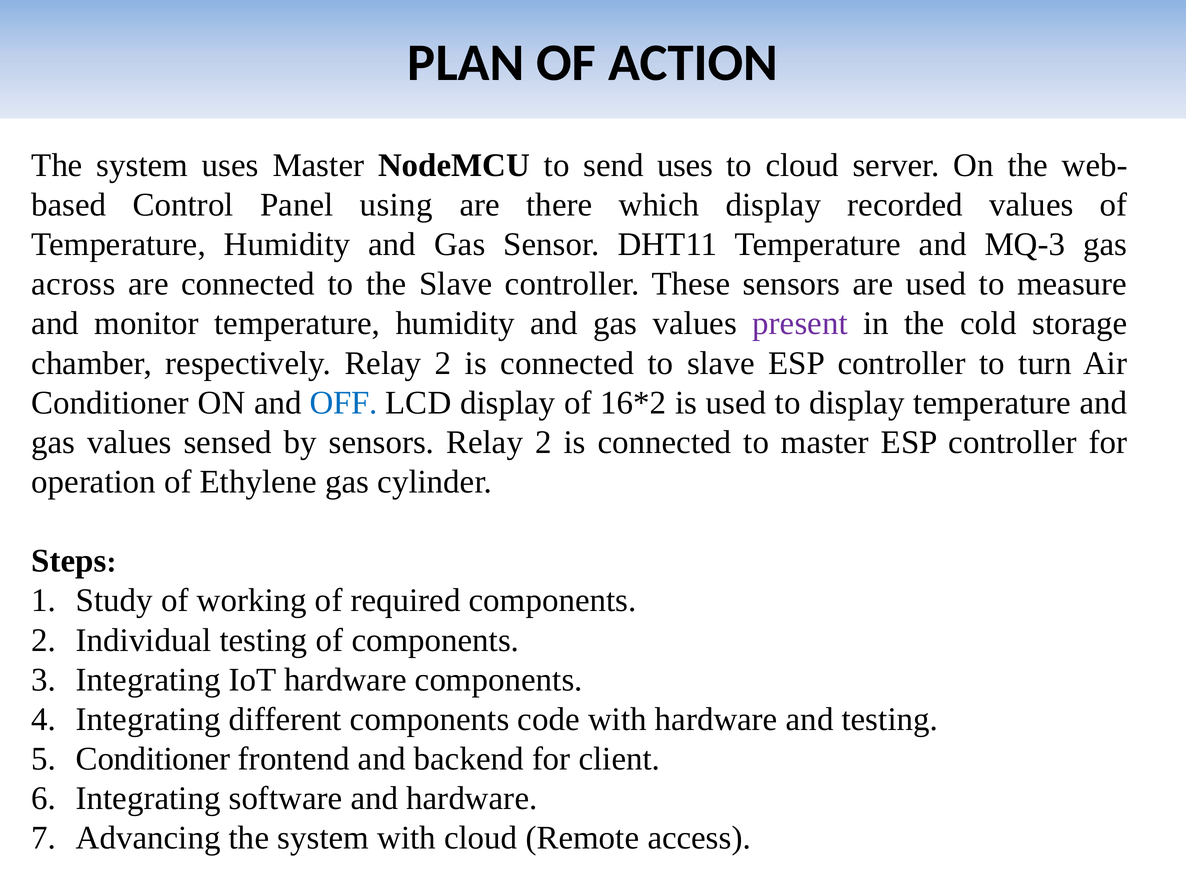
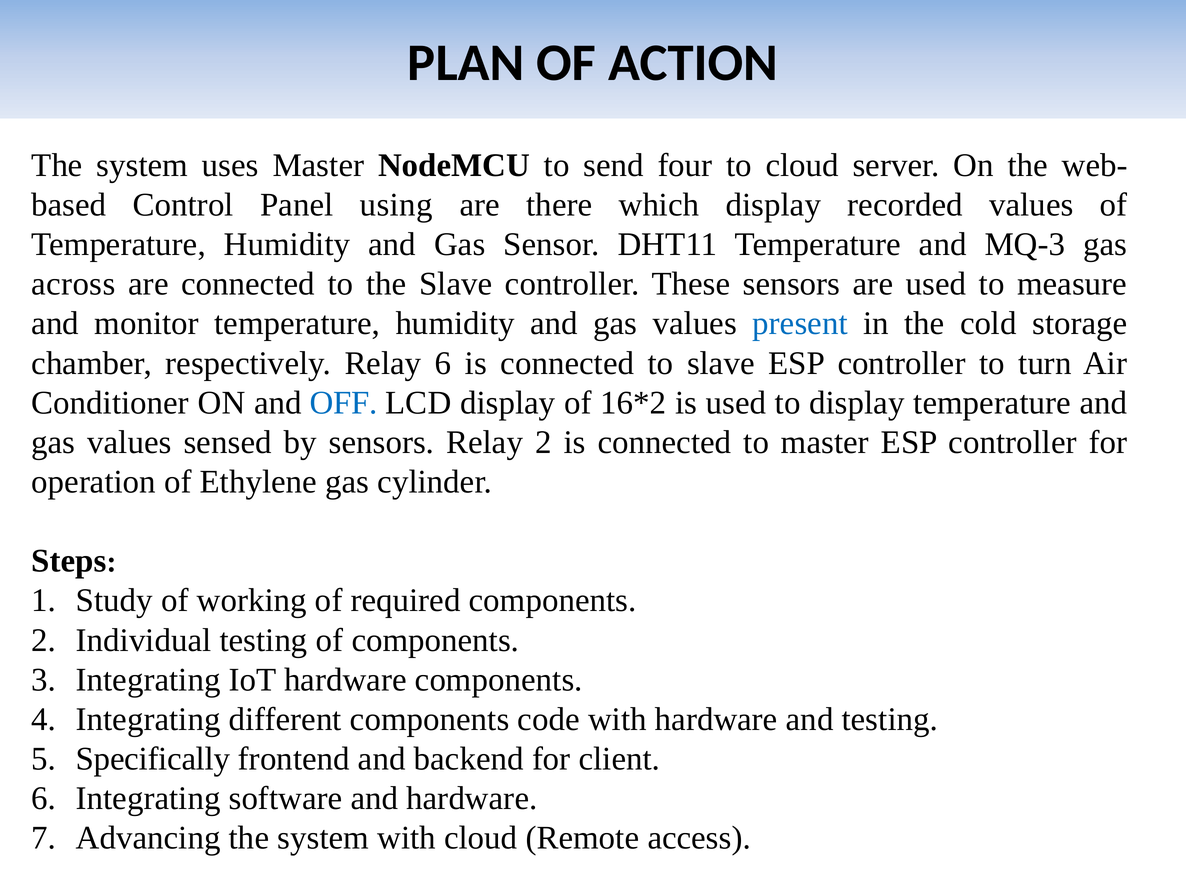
send uses: uses -> four (685, 165)
present colour: purple -> blue (800, 323)
respectively Relay 2: 2 -> 6 (443, 363)
Conditioner: Conditioner -> Specifically (153, 758)
